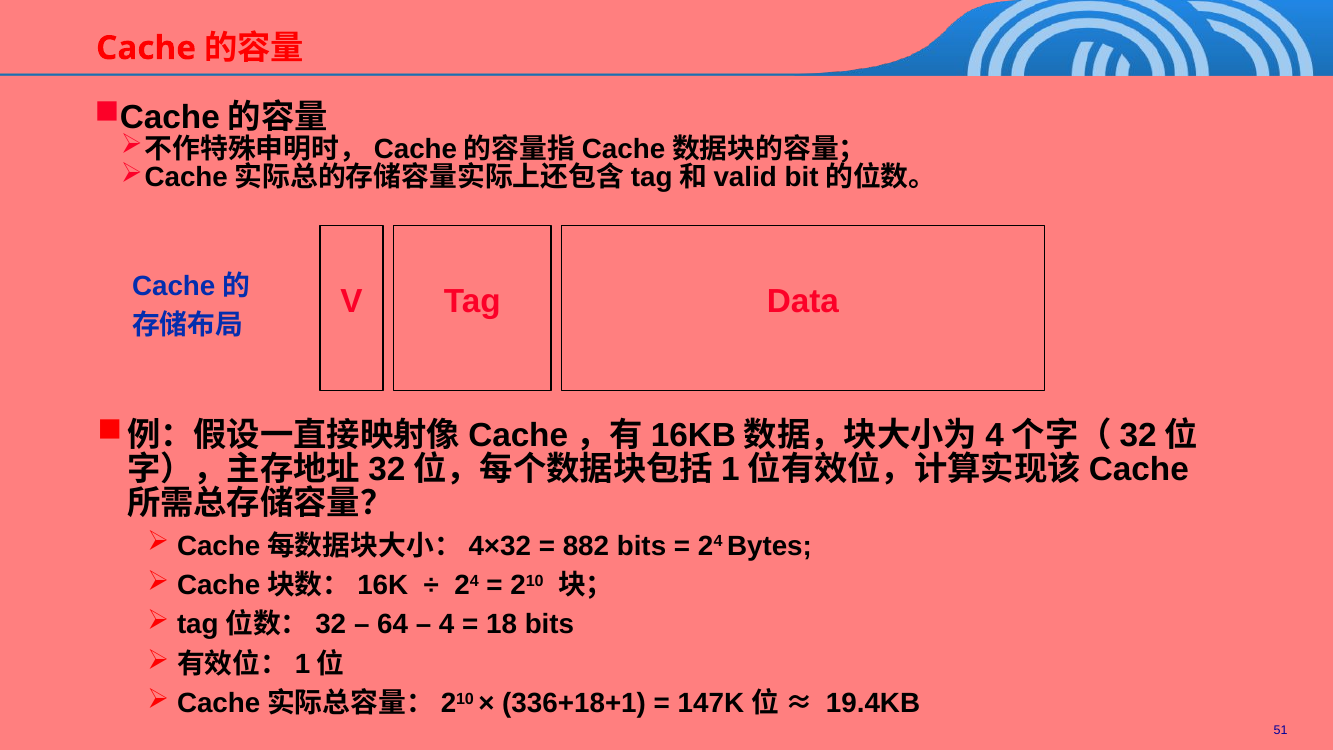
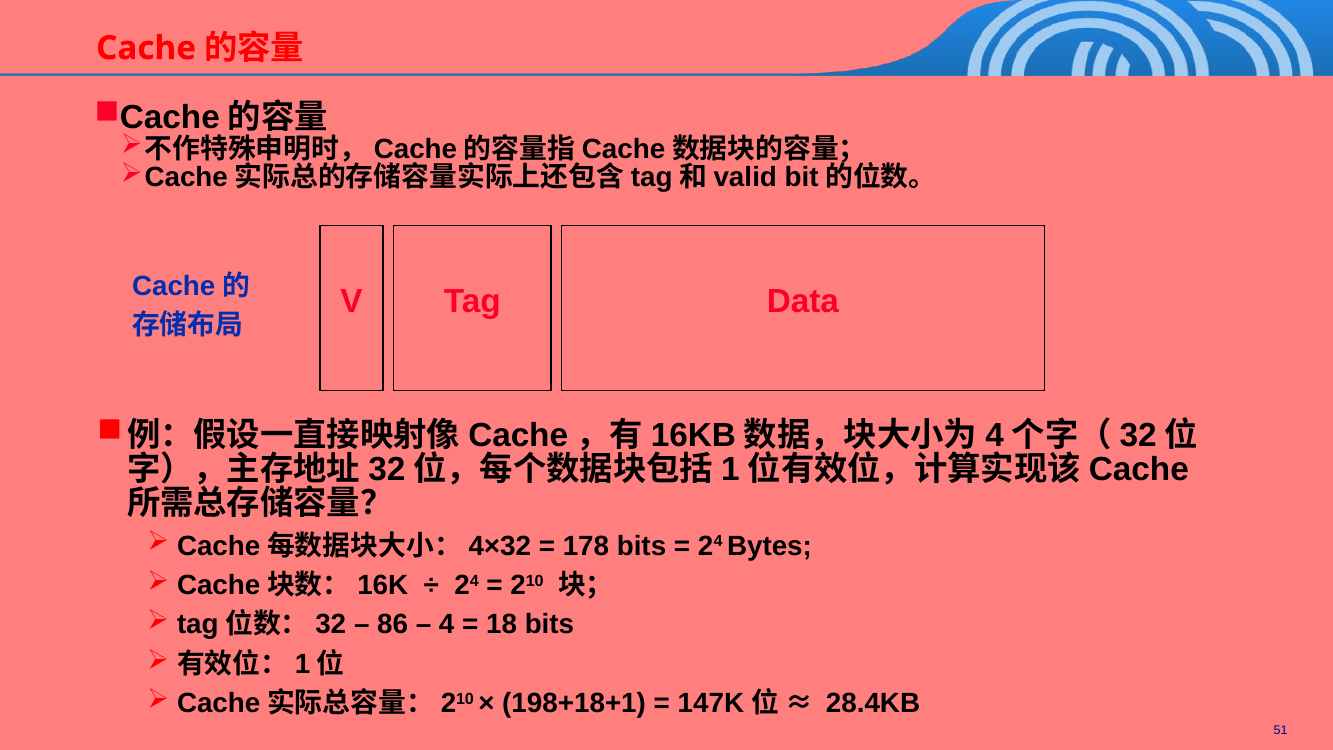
882: 882 -> 178 (586, 546)
64: 64 -> 86 (393, 625)
336+18+1: 336+18+1 -> 198+18+1 (574, 704)
19.4KB: 19.4KB -> 28.4KB (873, 704)
